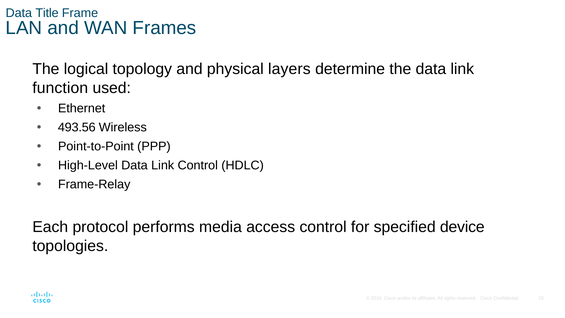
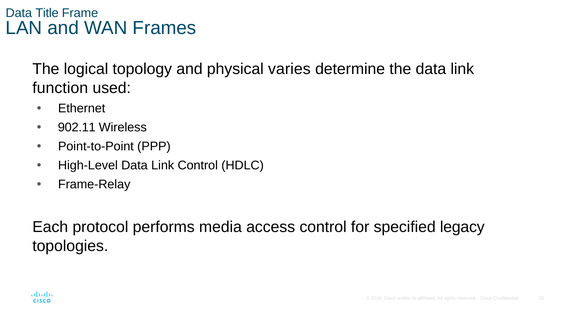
layers: layers -> varies (289, 69)
493.56: 493.56 -> 902.11 (77, 127)
device: device -> legacy (462, 227)
